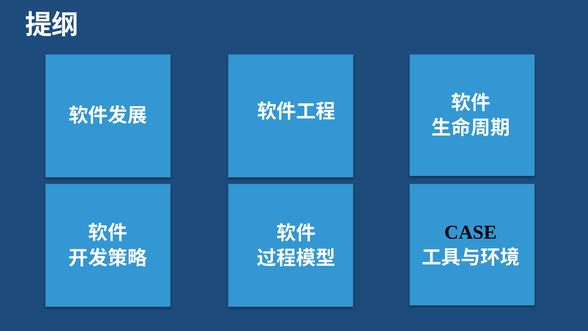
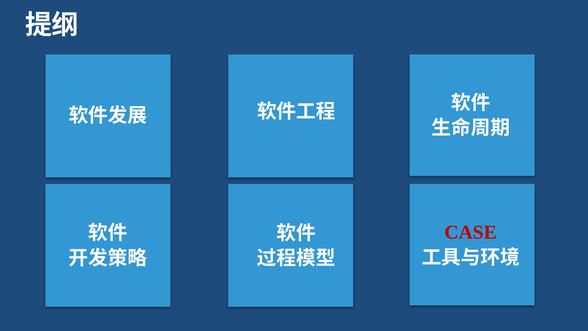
CASE colour: black -> red (471, 232)
